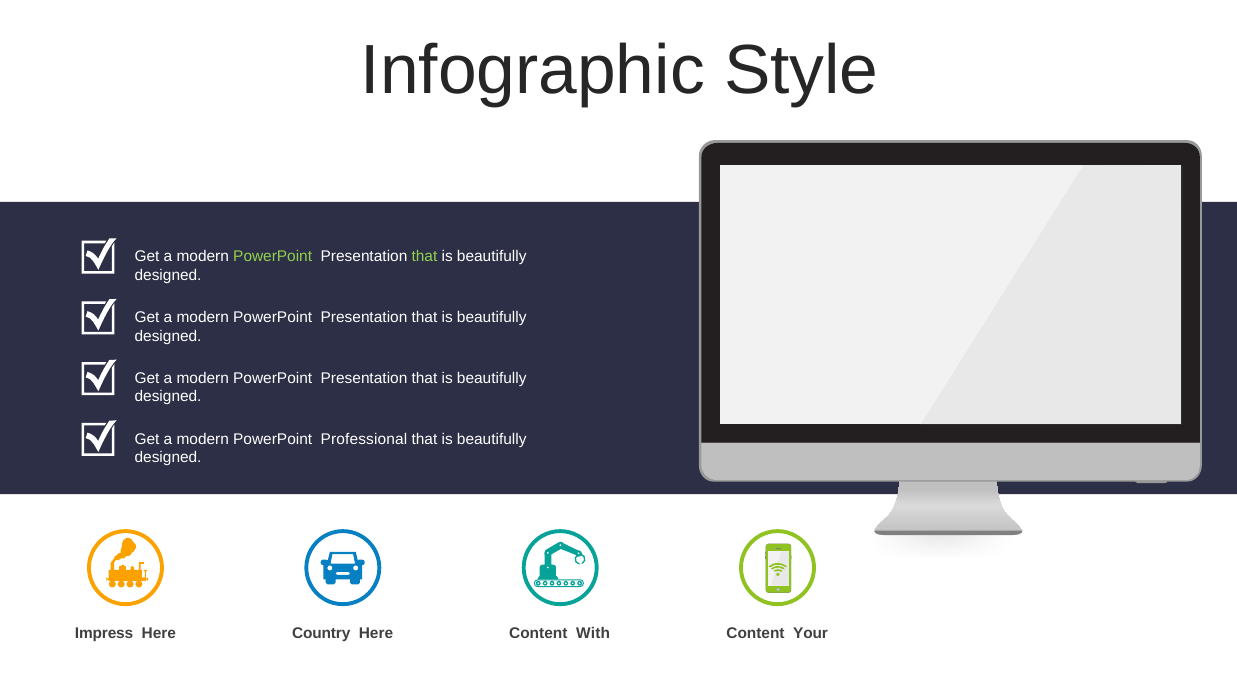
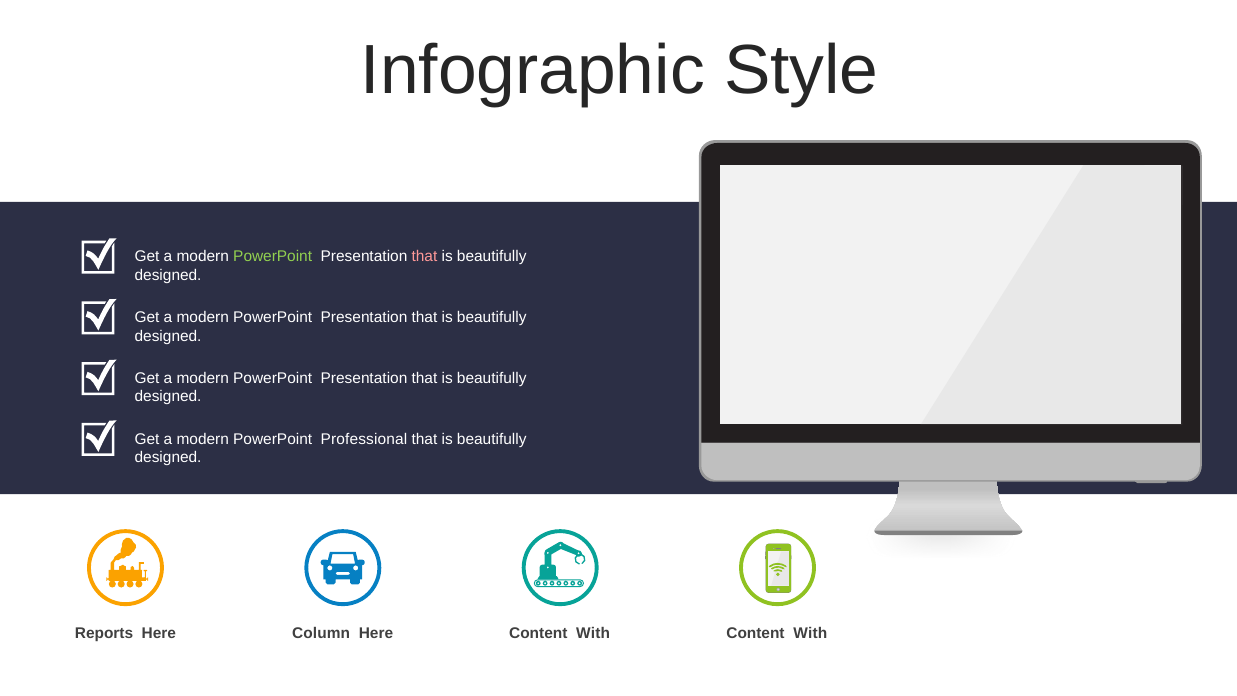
that colour: light green -> pink (424, 257)
Impress: Impress -> Reports (104, 633)
Country: Country -> Column (321, 633)
Your: Your -> With (810, 633)
